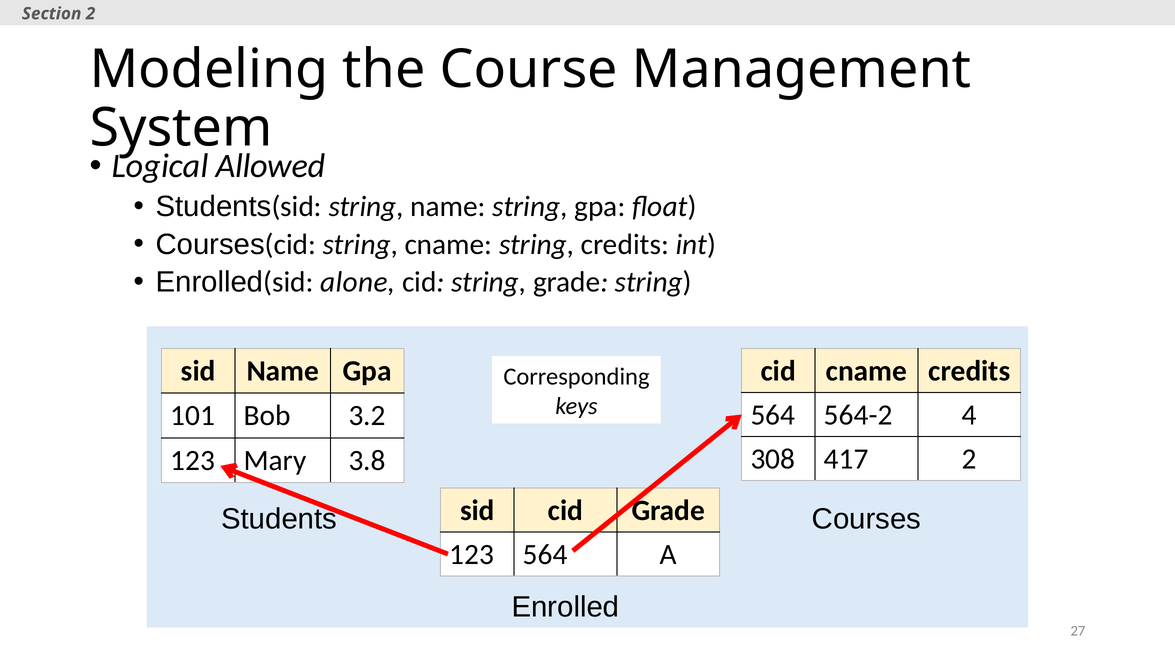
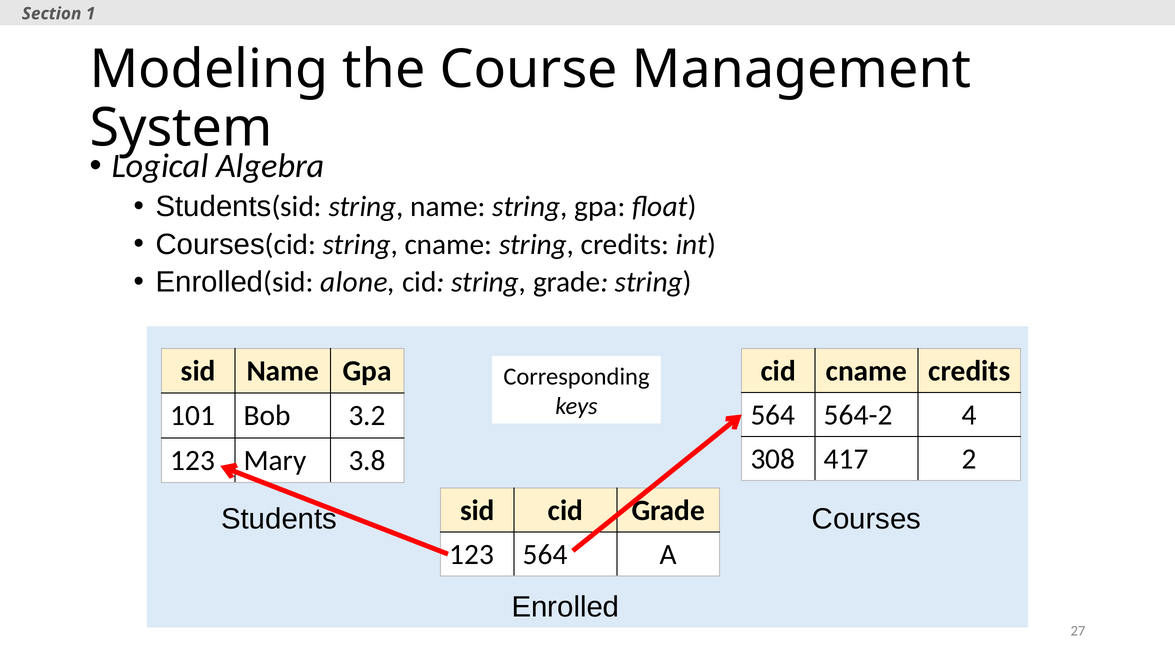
Section 2: 2 -> 1 (91, 14)
Allowed: Allowed -> Algebra (270, 166)
